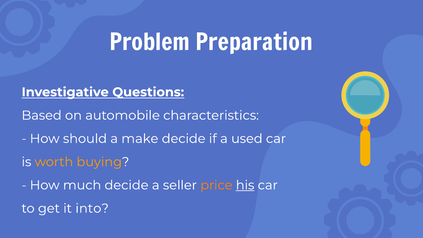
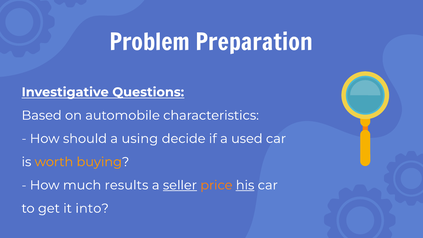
make: make -> using (140, 139)
much decide: decide -> results (126, 185)
seller underline: none -> present (180, 185)
